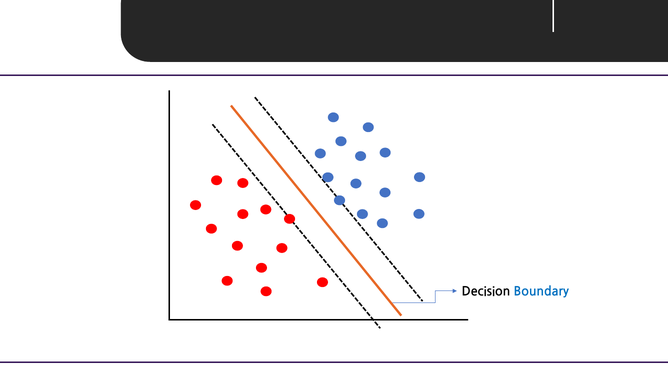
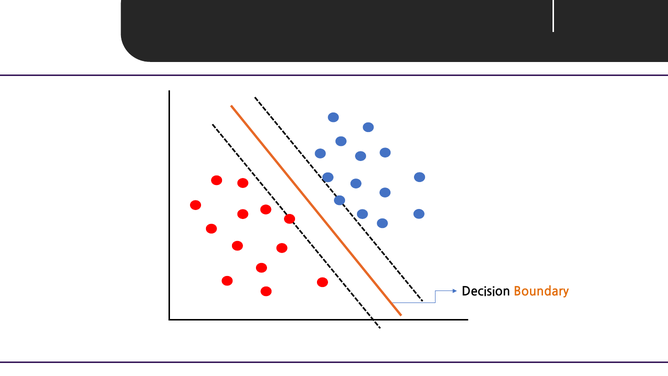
Boundary colour: blue -> orange (541, 292)
